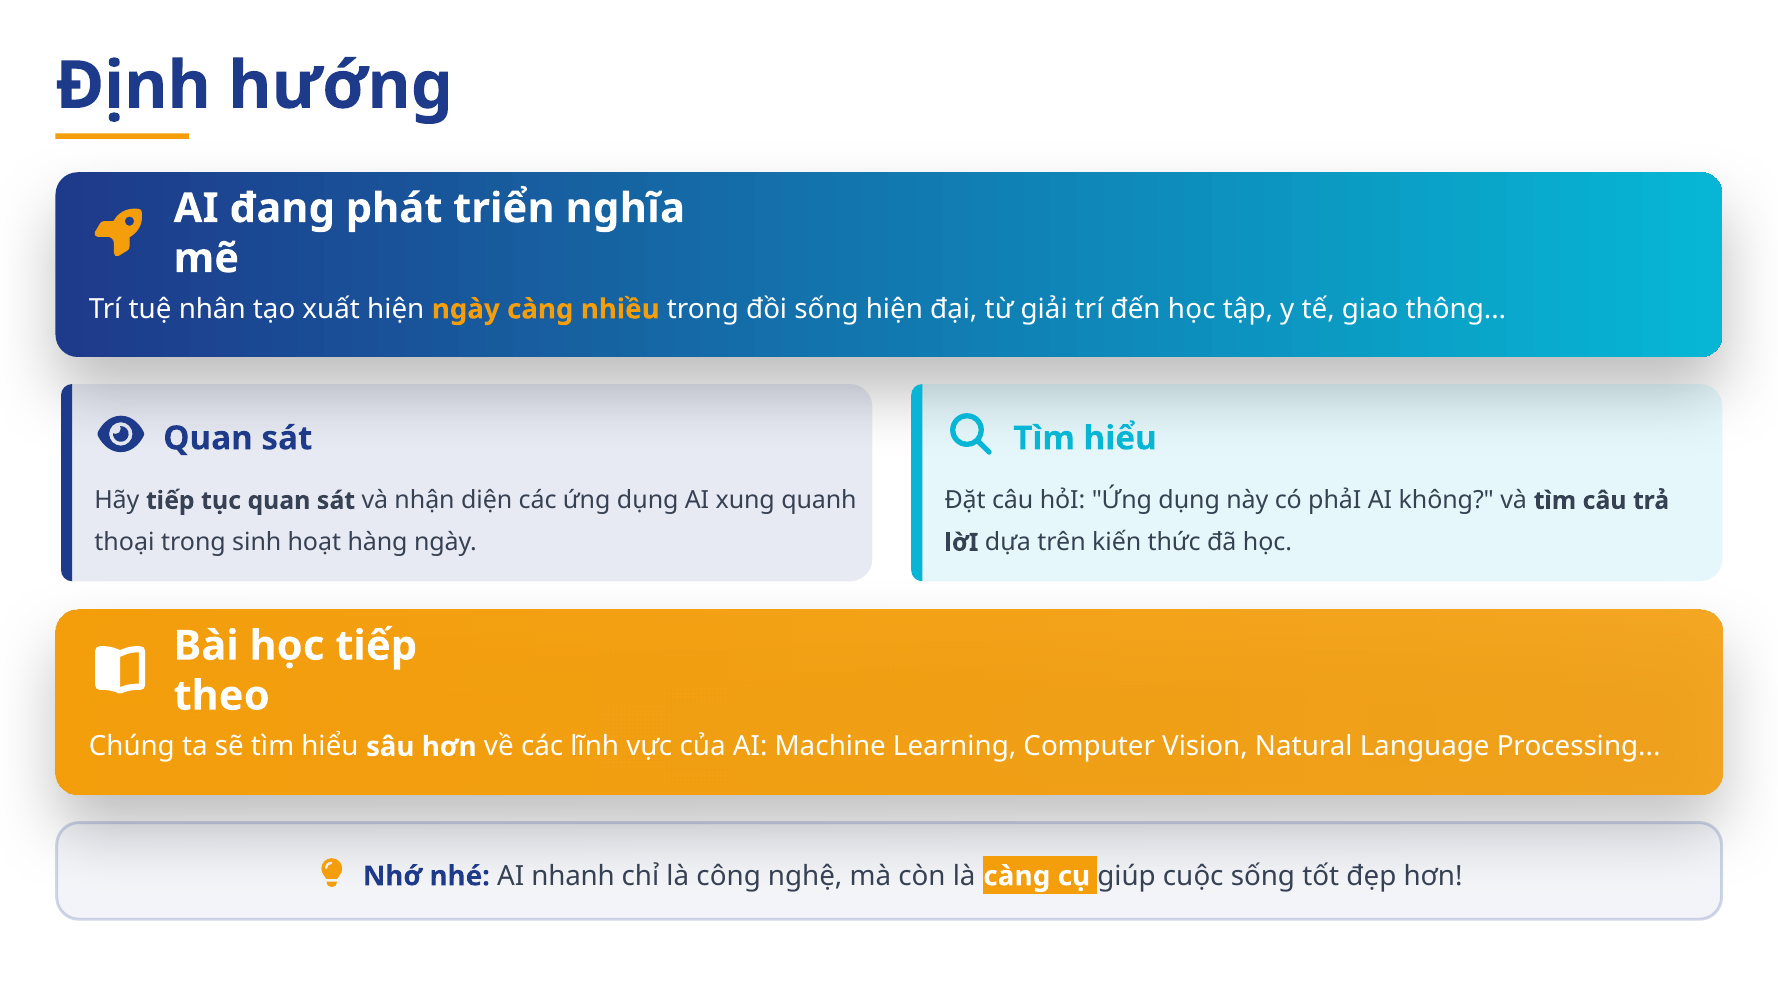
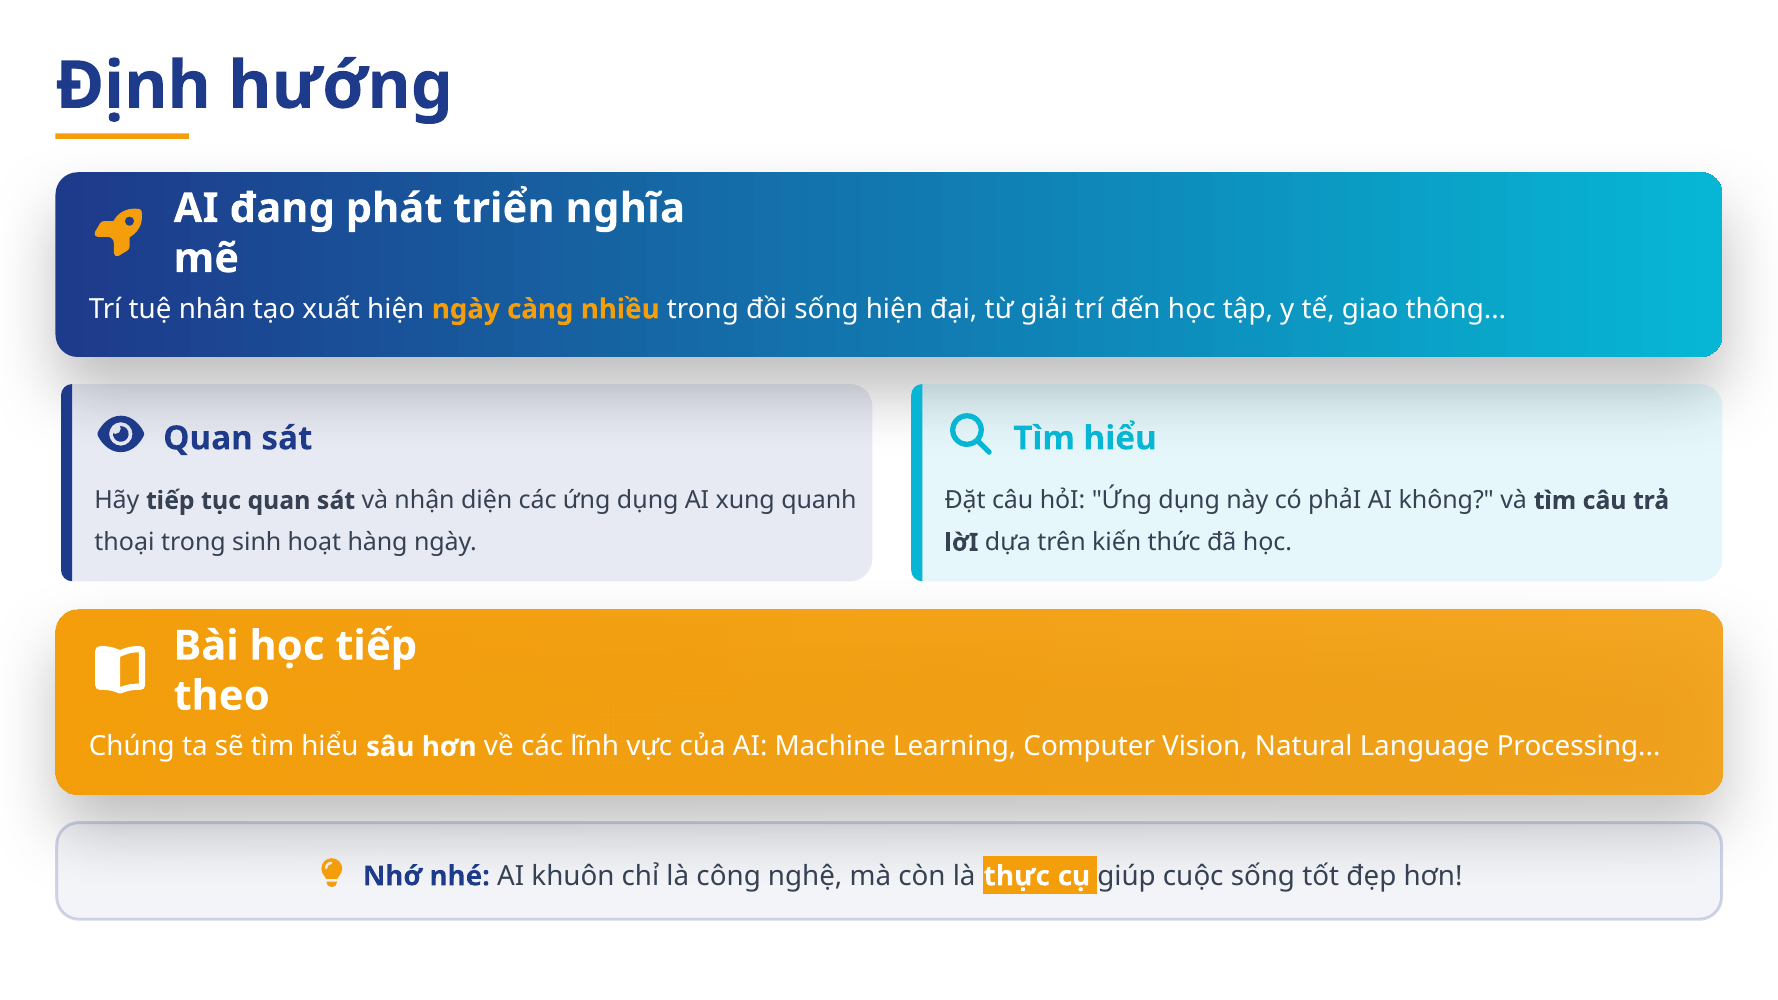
nhanh: nhanh -> khuôn (573, 876)
là càng: càng -> thực (1017, 876)
